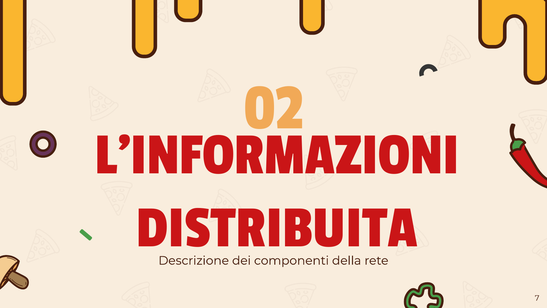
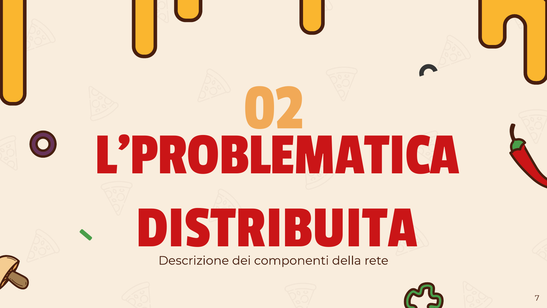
L’INFORMAZIONI: L’INFORMAZIONI -> L’PROBLEMATICA (277, 153)
